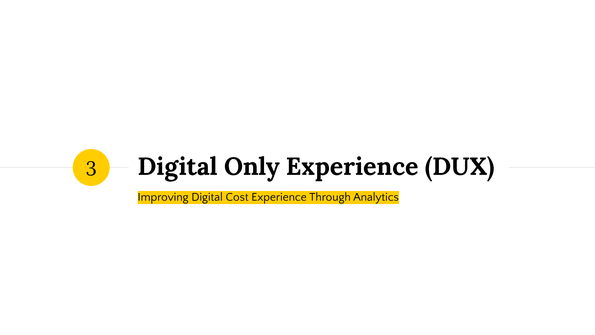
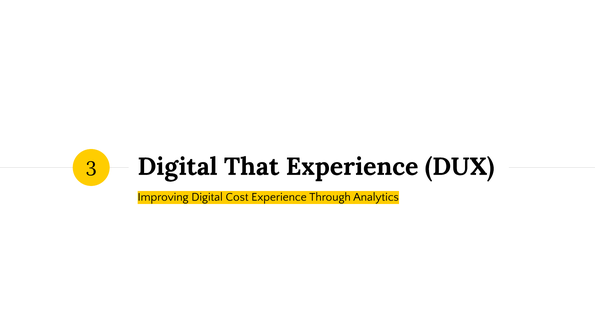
Only: Only -> That (252, 167)
